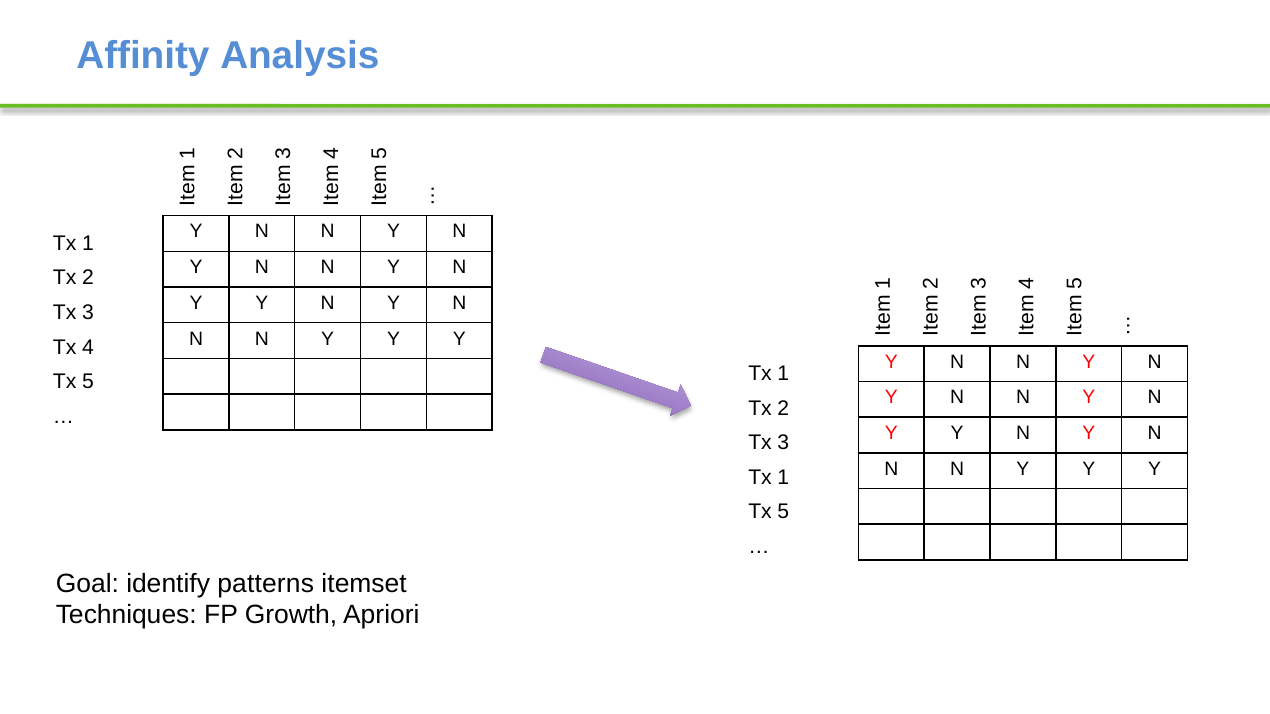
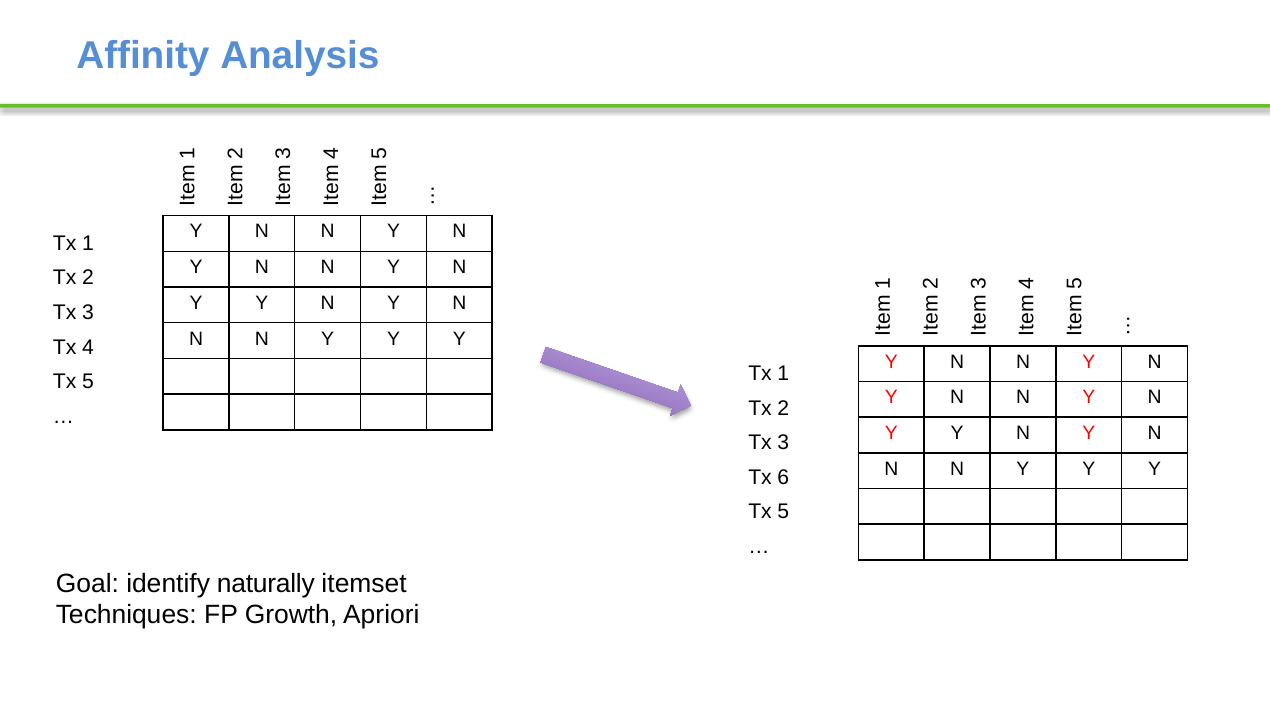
1: 1 -> 6 (783, 478)
patterns: patterns -> naturally (266, 584)
